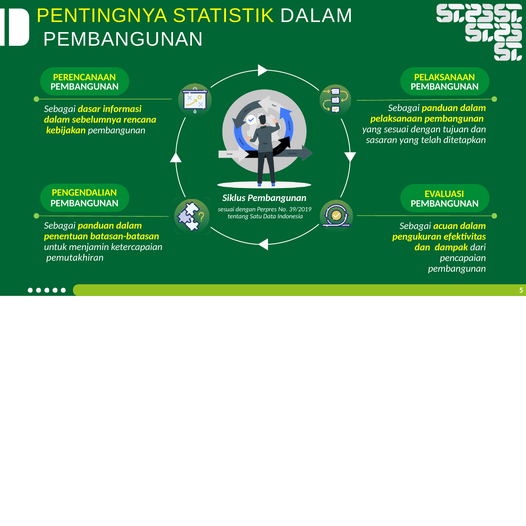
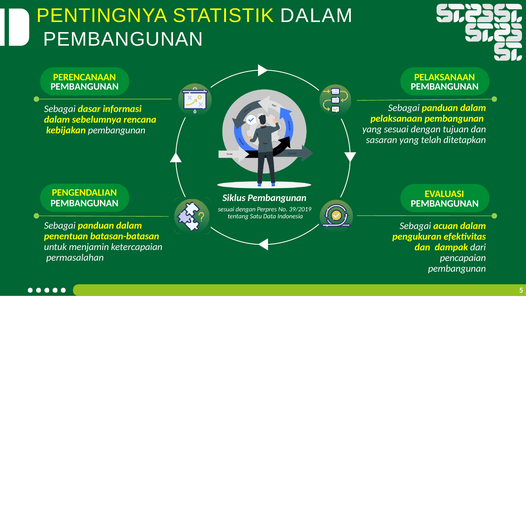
pemutakhiran: pemutakhiran -> permasalahan (75, 258)
